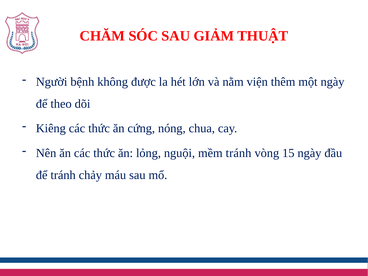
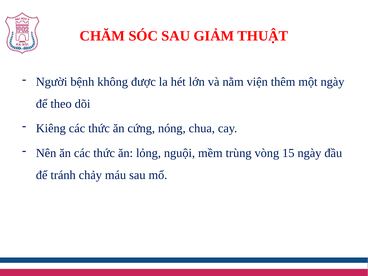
mềm tránh: tránh -> trùng (239, 153)
